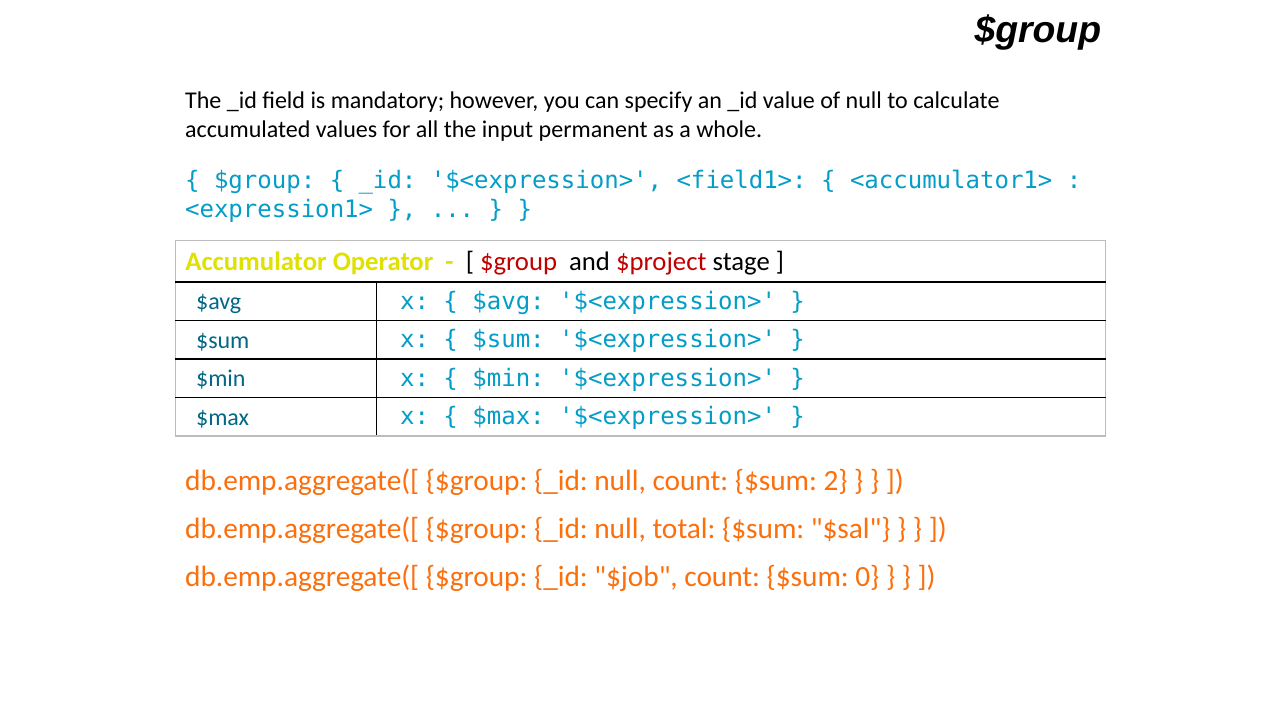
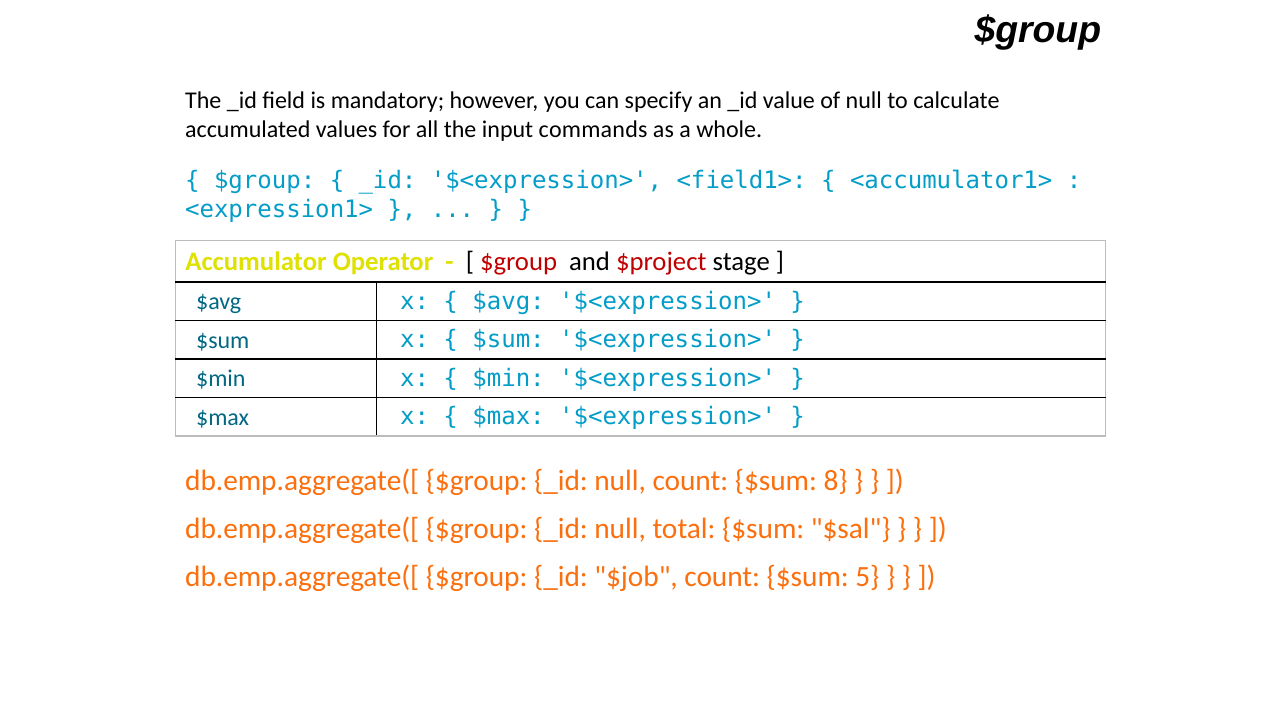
permanent: permanent -> commands (593, 130)
2: 2 -> 8 (836, 481)
0: 0 -> 5 (867, 577)
